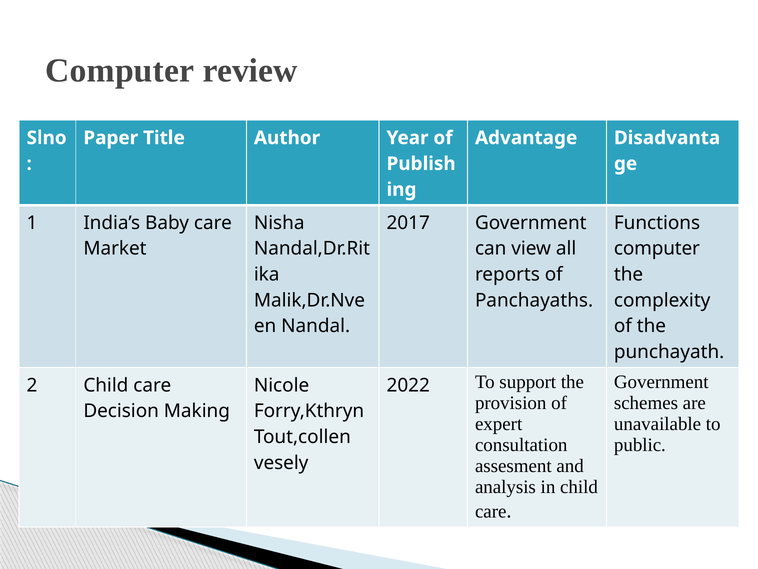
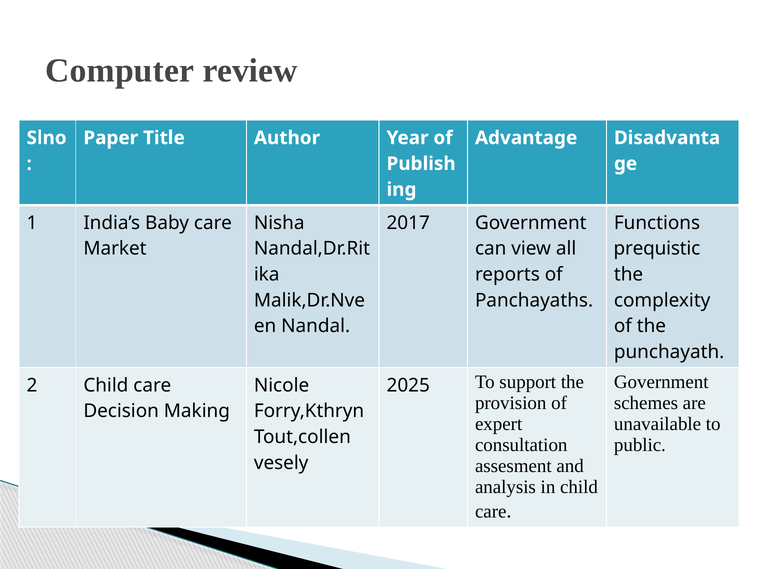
computer: computer -> prequistic (657, 249)
2022: 2022 -> 2025 (408, 385)
